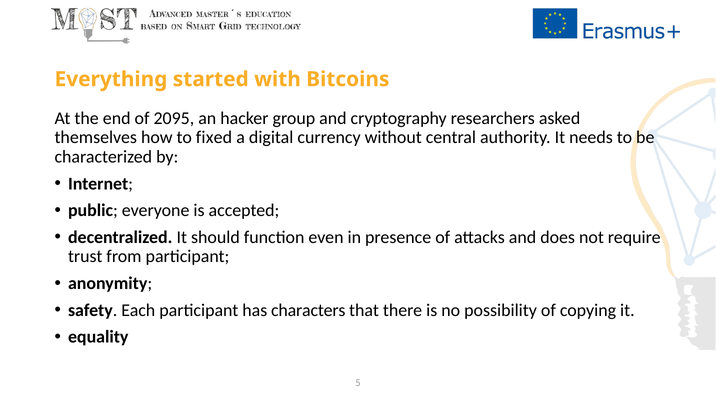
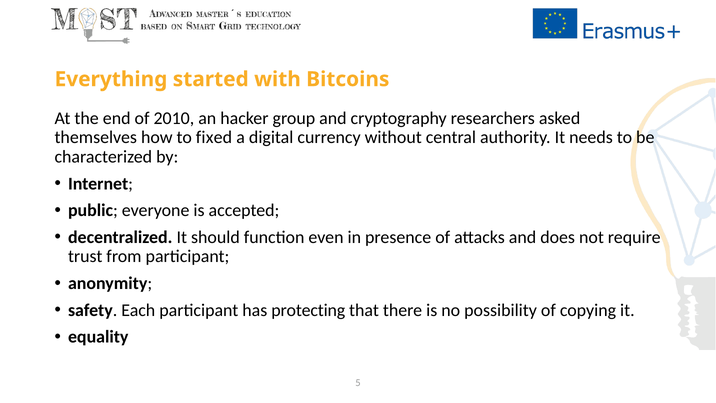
2095: 2095 -> 2010 (174, 118)
characters: characters -> protecting (308, 310)
